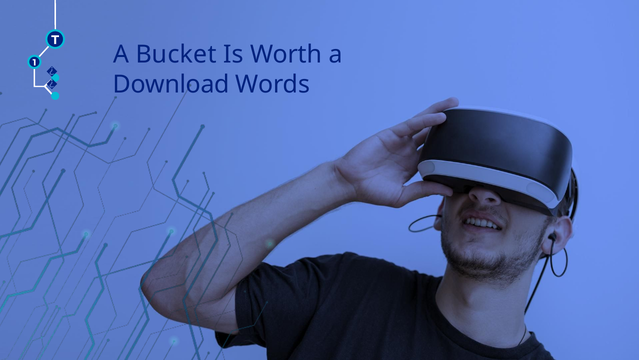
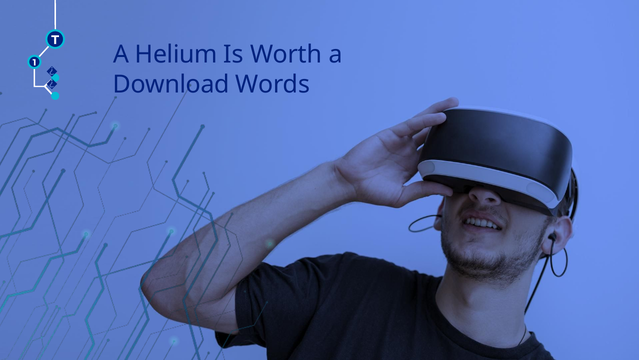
Bucket: Bucket -> Helium (176, 54)
